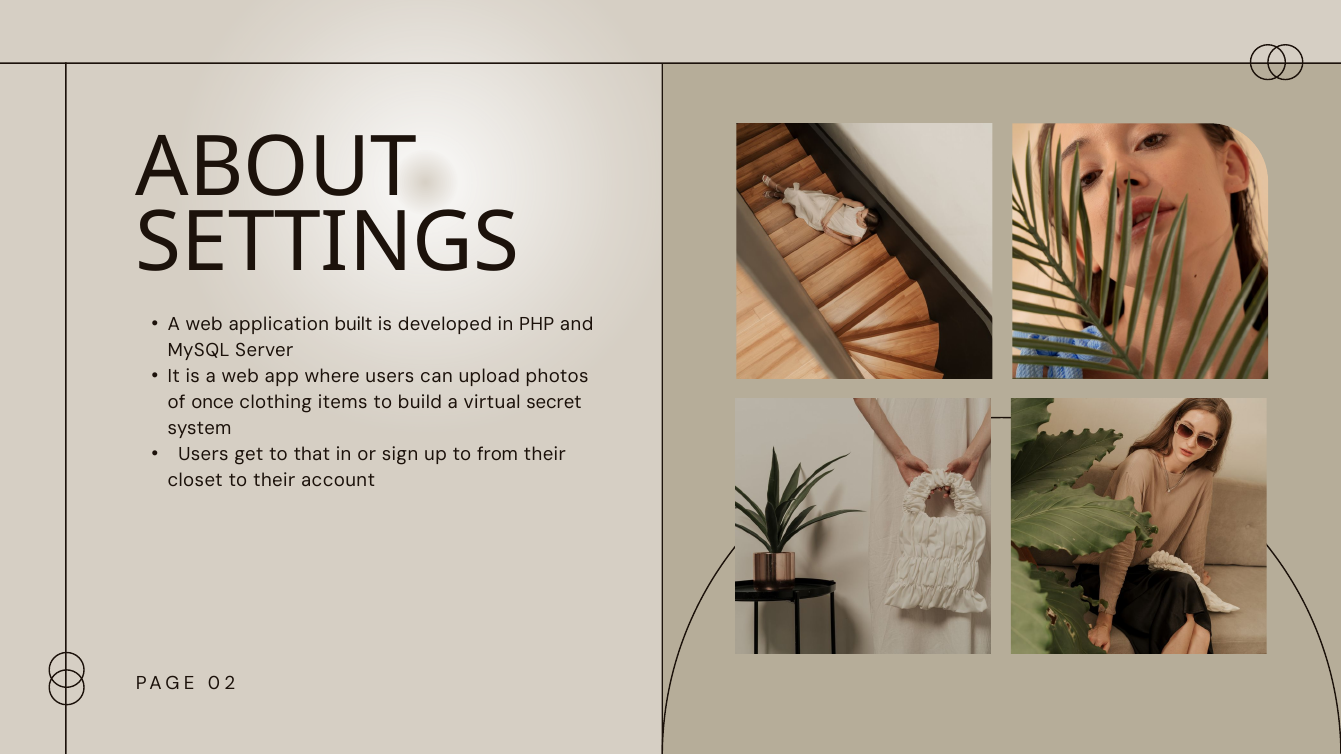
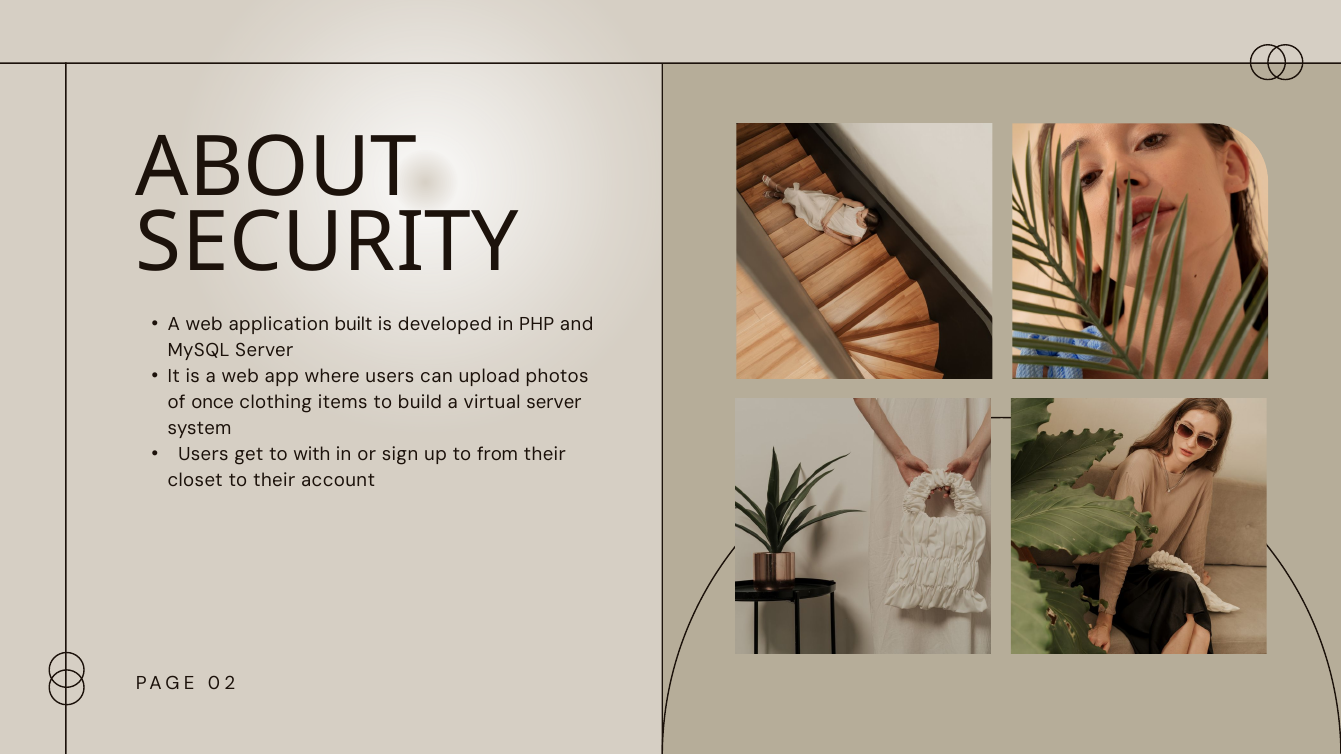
SETTINGS: SETTINGS -> SECURITY (327, 243)
virtual secret: secret -> server (554, 403)
that: that -> with (312, 455)
